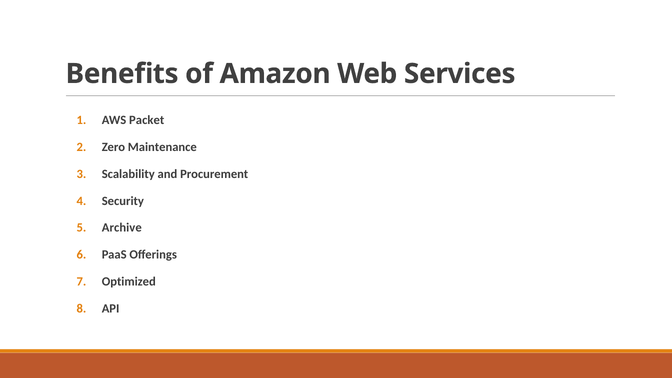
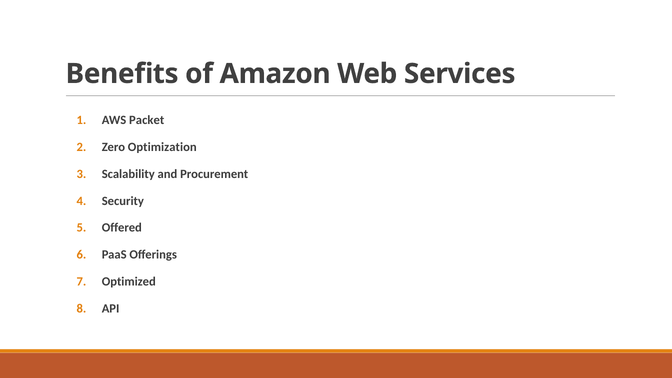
Maintenance: Maintenance -> Optimization (162, 147)
Archive: Archive -> Offered (122, 228)
